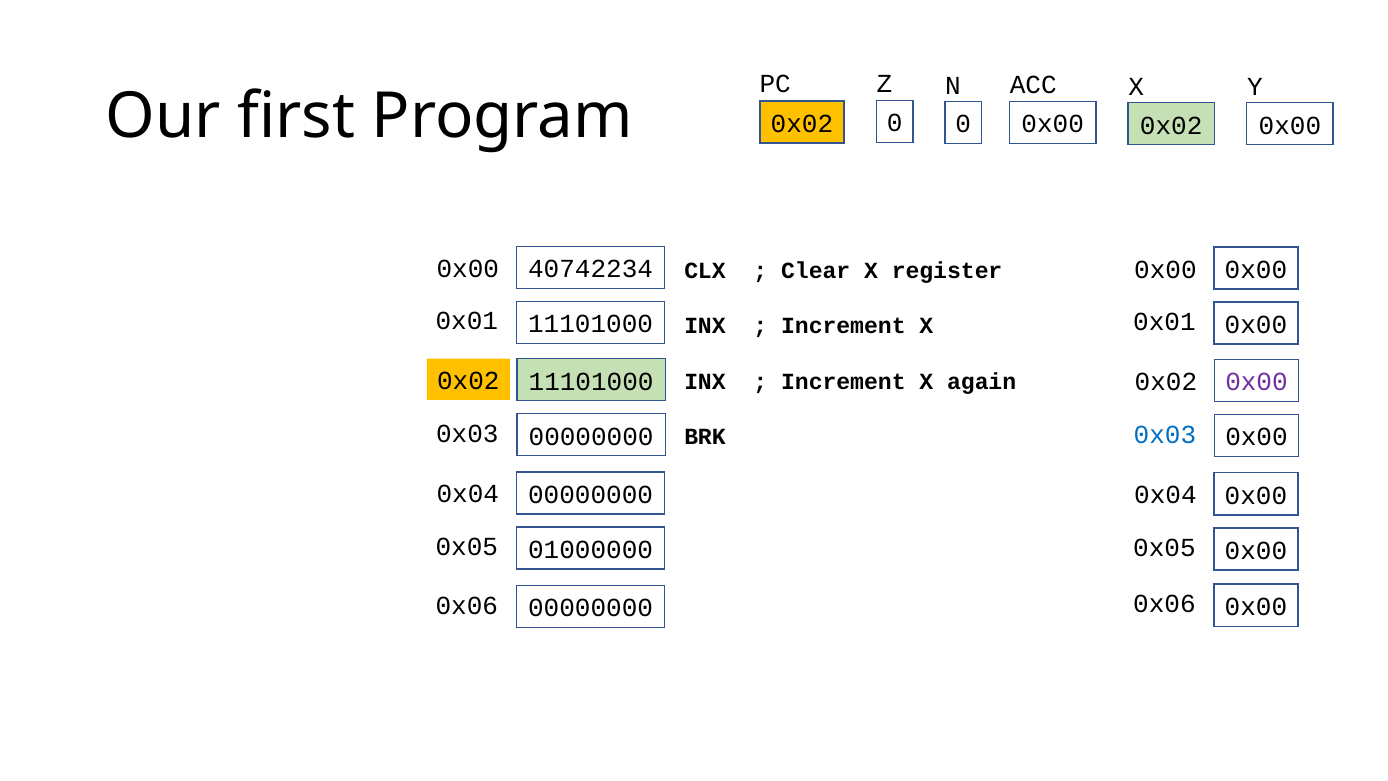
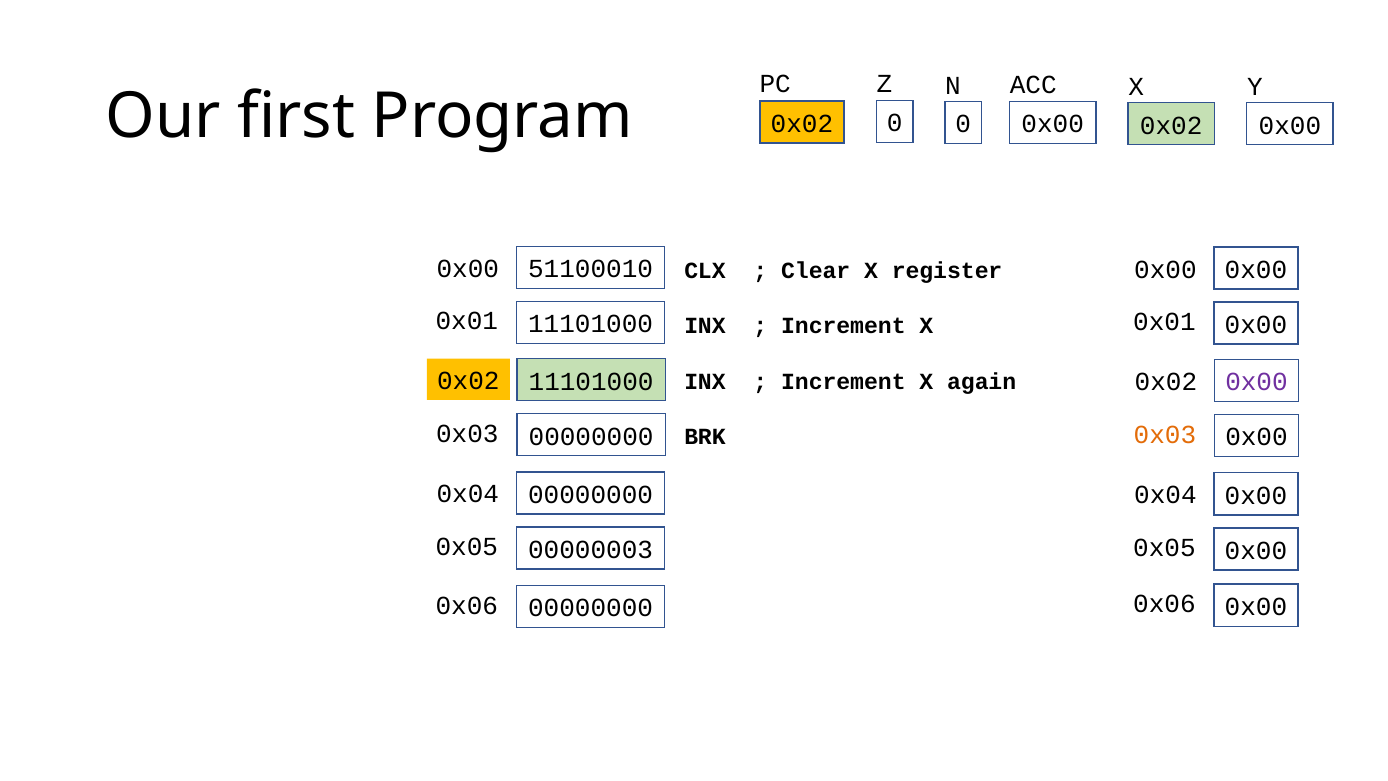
40742234: 40742234 -> 51100010 (591, 269)
0x03 colour: blue -> orange (1165, 434)
01000000: 01000000 -> 00000003 (591, 550)
